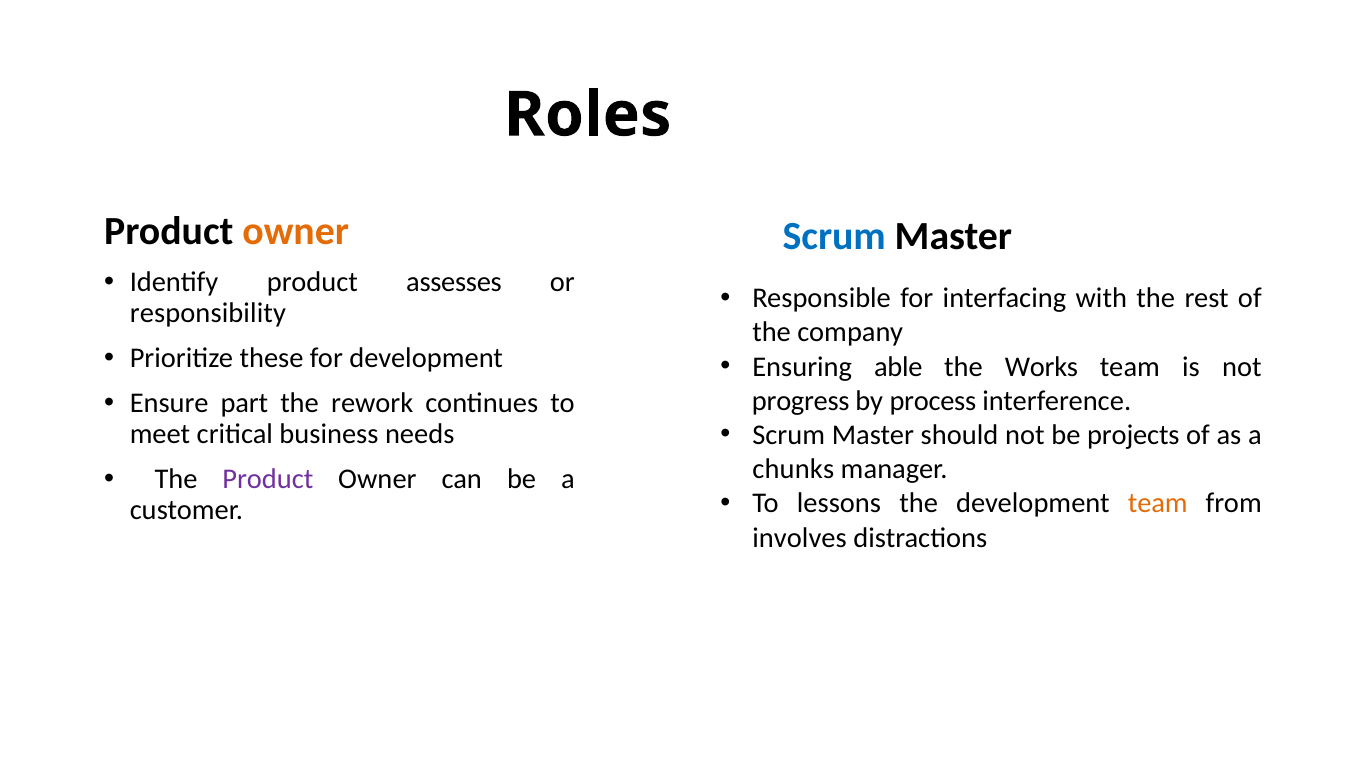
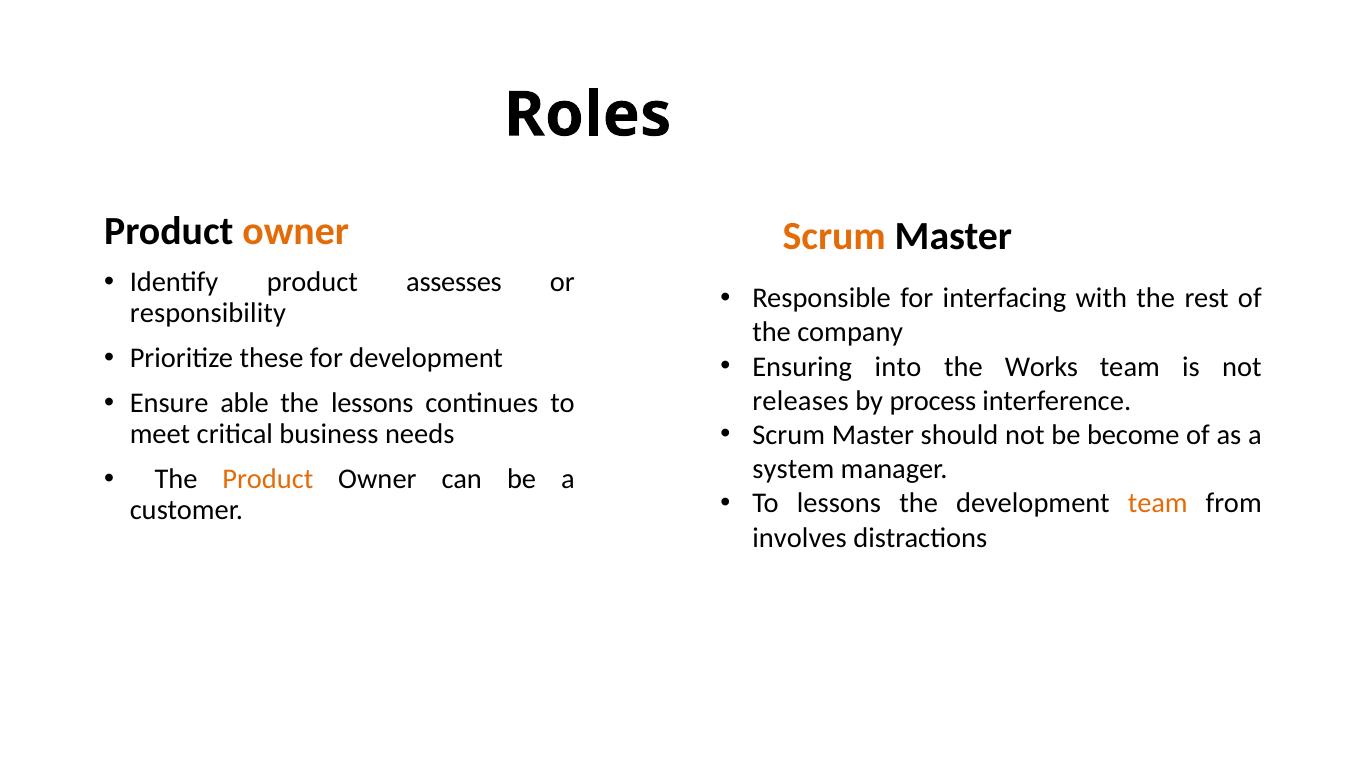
Scrum colour: blue -> orange (834, 236)
able: able -> into (898, 366)
part: part -> able (244, 403)
the rework: rework -> lessons (372, 403)
progress: progress -> releases (801, 401)
projects: projects -> become (1133, 435)
chunks: chunks -> system (793, 469)
Product colour: purple -> orange (268, 479)
